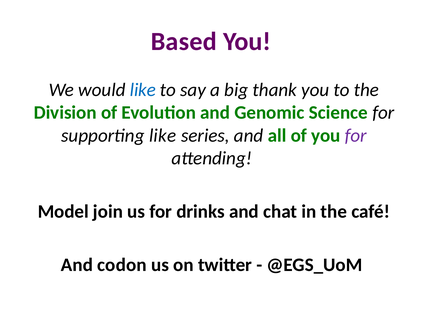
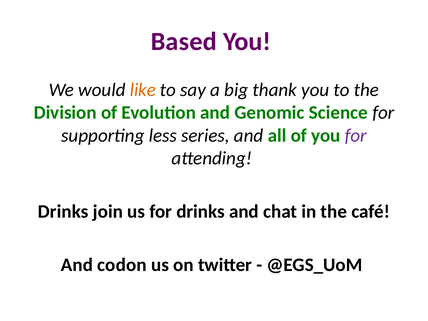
like colour: blue -> orange (143, 90)
supporting like: like -> less (163, 135)
Model: Model -> Drinks (63, 212)
